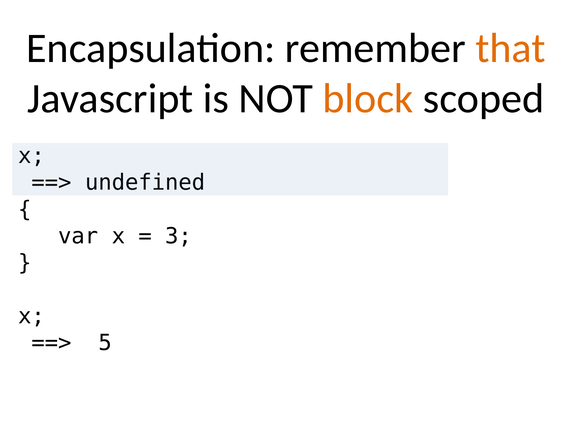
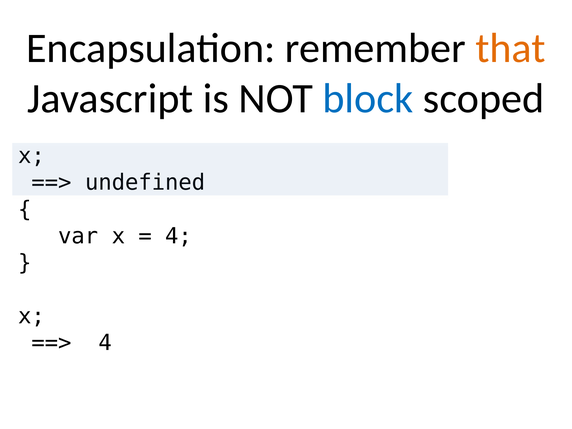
block colour: orange -> blue (368, 99)
3: 3 -> 4 (179, 236)
5: 5 -> 4 (105, 343)
